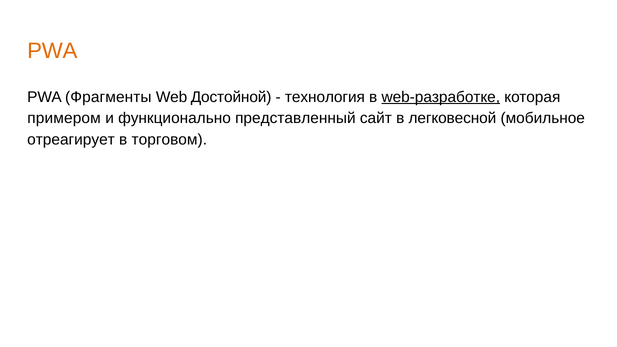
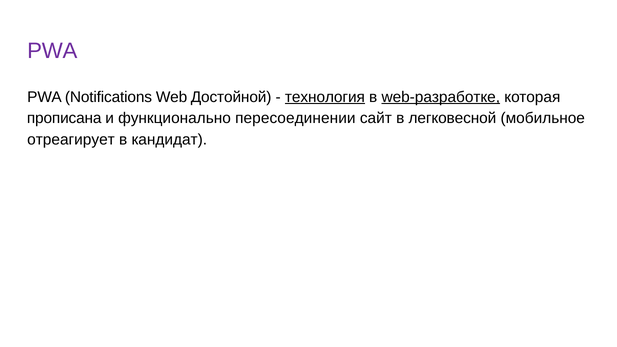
PWA colour: orange -> purple (52, 51)
Фрагменты: Фрагменты -> Notifications (108, 97)
технология underline: none -> present (325, 97)
примером: примером -> прописана (64, 118)
представленный: представленный -> пересоединении (295, 118)
торговом: торговом -> кандидат (169, 140)
